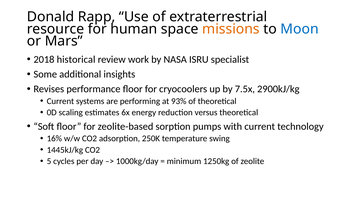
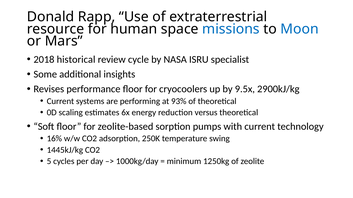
missions colour: orange -> blue (231, 29)
work: work -> cycle (138, 60)
7.5x: 7.5x -> 9.5x (245, 89)
